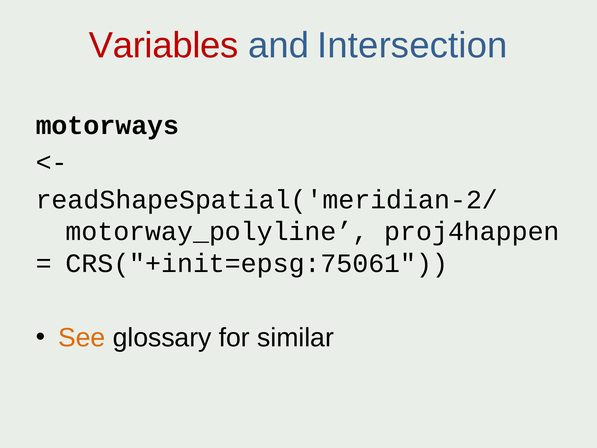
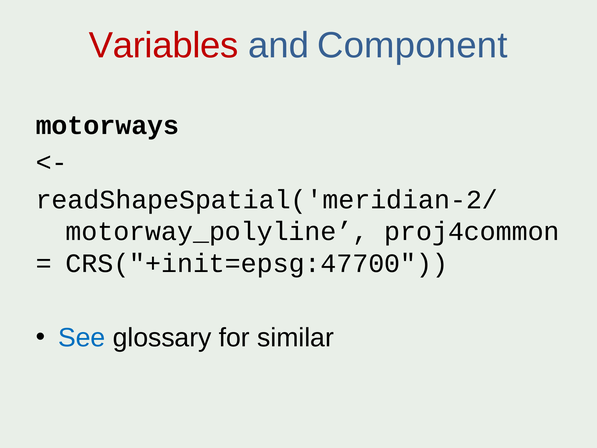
Intersection: Intersection -> Component (412, 45)
proj4happen: proj4happen -> proj4common (472, 231)
CRS("+init=epsg:75061: CRS("+init=epsg:75061 -> CRS("+init=epsg:47700 (257, 263)
See colour: orange -> blue (82, 338)
